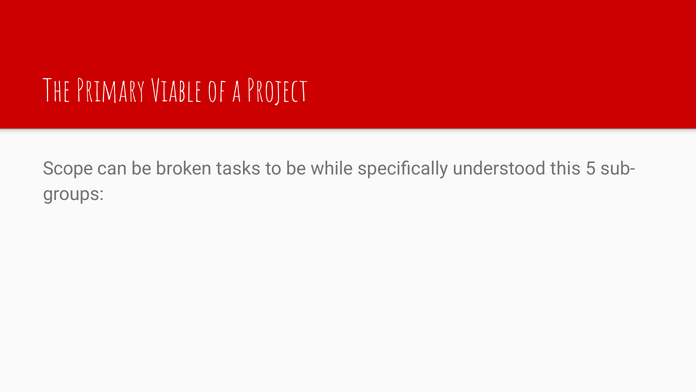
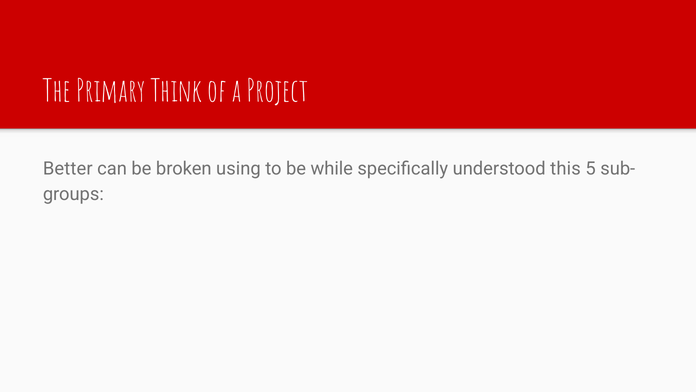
Viable: Viable -> Think (176, 91)
Scope: Scope -> Better (68, 169)
tasks: tasks -> using (238, 169)
